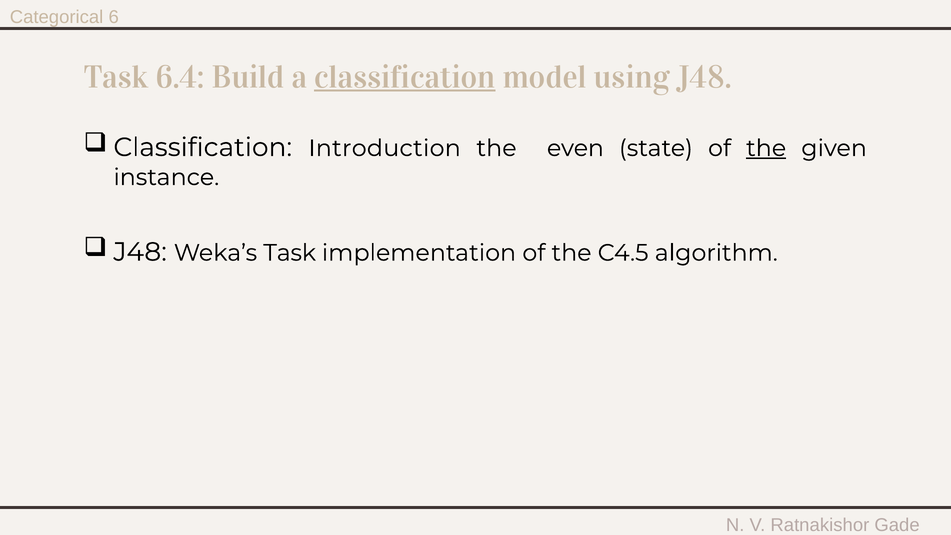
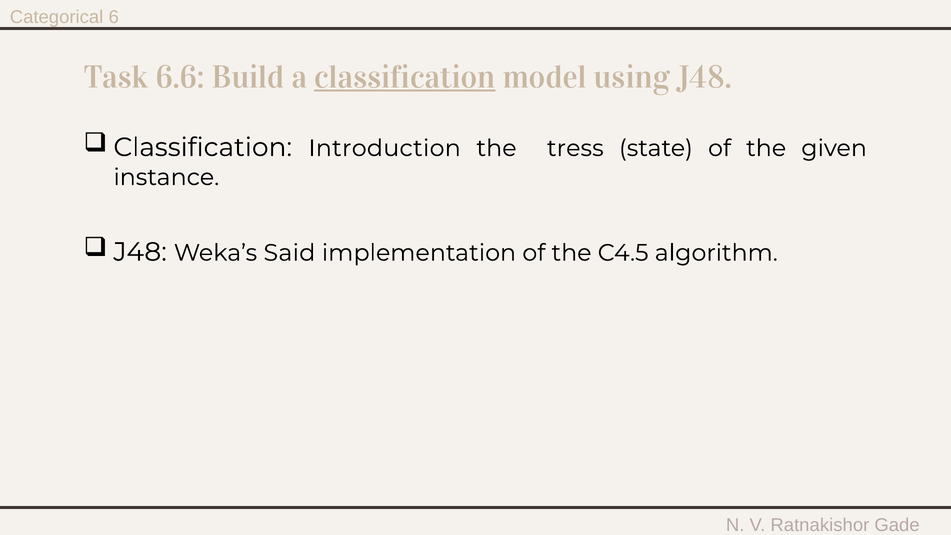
6.4: 6.4 -> 6.6 (180, 77)
even: even -> tress (575, 148)
the underline: present -> none (766, 148)
Weka’s Task: Task -> Said (289, 253)
